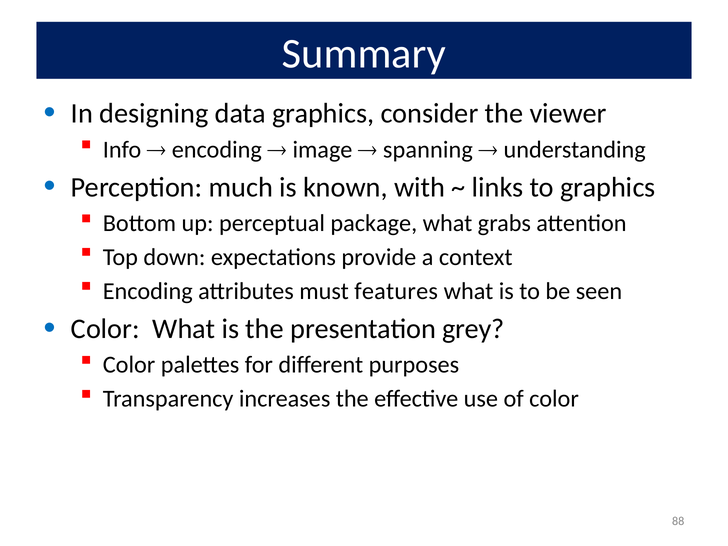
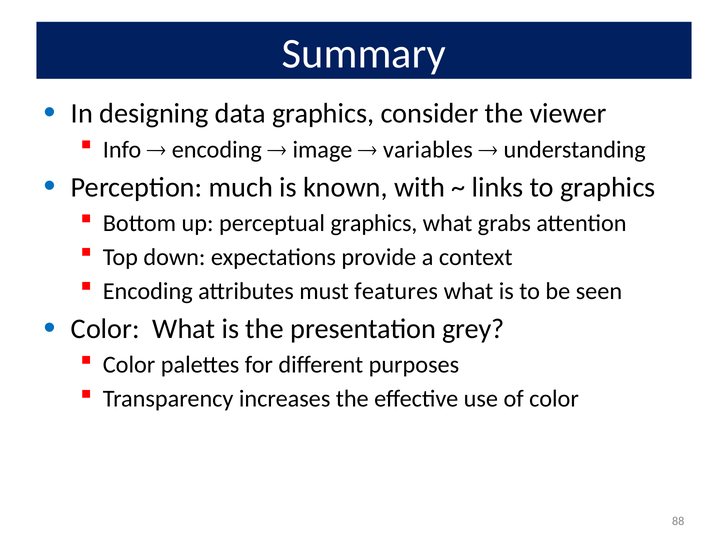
spanning: spanning -> variables (428, 150)
perceptual package: package -> graphics (374, 223)
